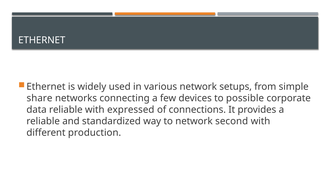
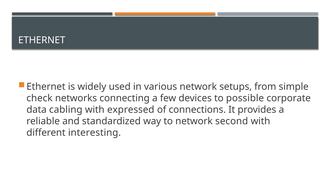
share: share -> check (40, 98)
data reliable: reliable -> cabling (66, 109)
production: production -> interesting (95, 133)
